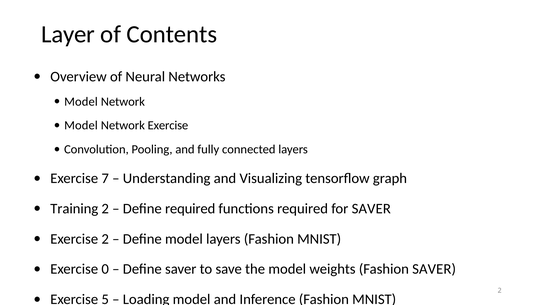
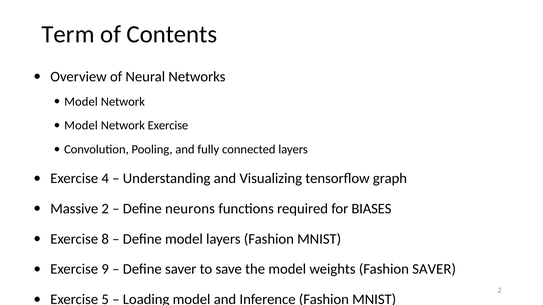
Layer: Layer -> Term (68, 34)
7: 7 -> 4 (105, 179)
Training: Training -> Massive (74, 209)
Define required: required -> neurons (190, 209)
for SAVER: SAVER -> BIASES (371, 209)
Exercise 2: 2 -> 8 (105, 239)
0: 0 -> 9 (105, 270)
